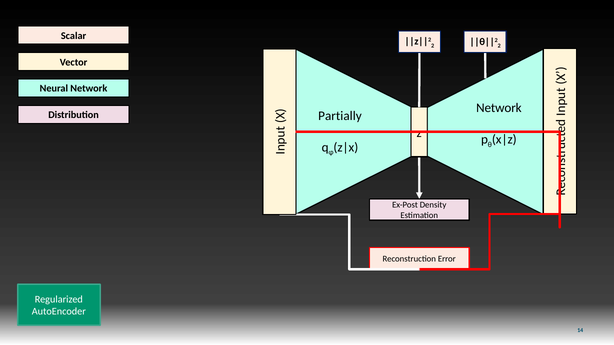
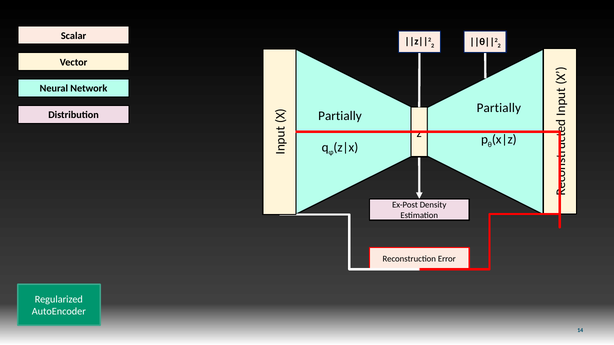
Network: Network -> Partially (499, 108)
